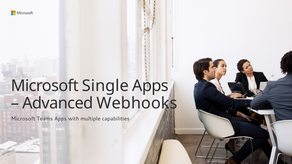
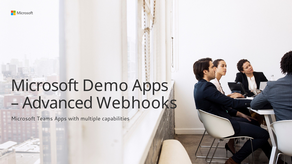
Single: Single -> Demo (105, 86)
